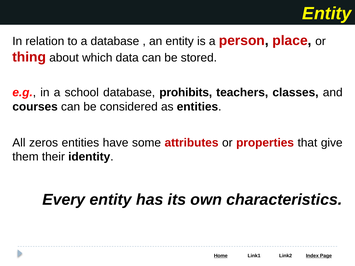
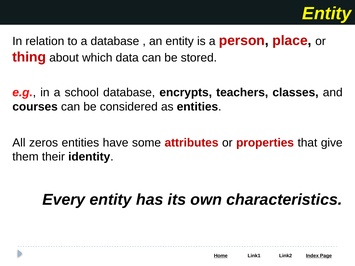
prohibits: prohibits -> encrypts (186, 93)
